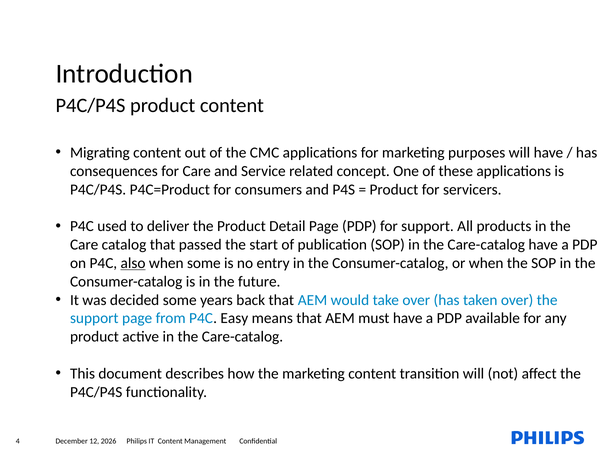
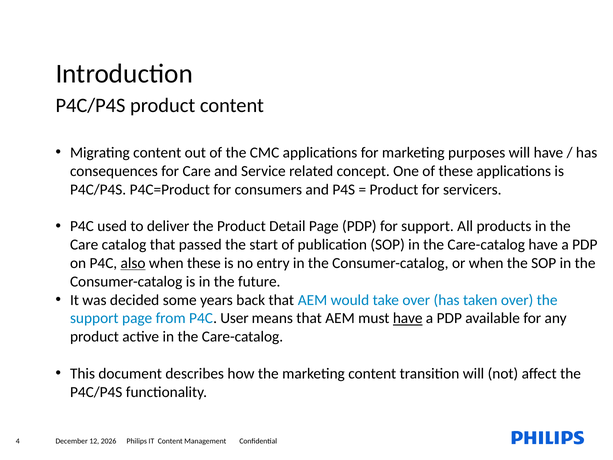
when some: some -> these (204, 263)
Easy: Easy -> User (234, 318)
have underline: none -> present (408, 318)
